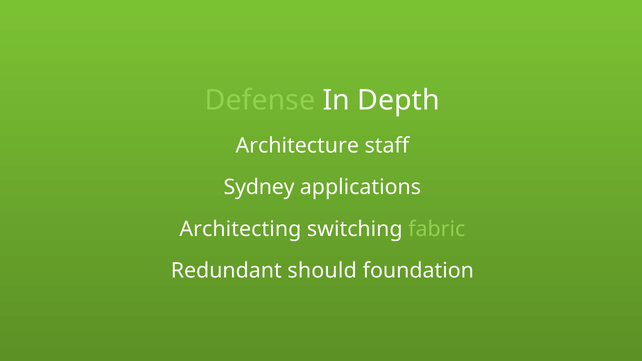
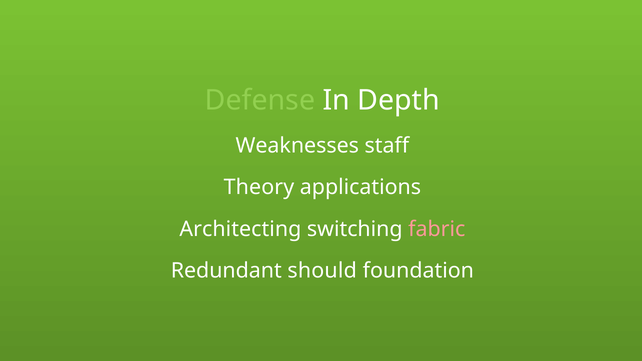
Architecture: Architecture -> Weaknesses (297, 146)
Sydney: Sydney -> Theory (259, 187)
fabric colour: light green -> pink (437, 229)
